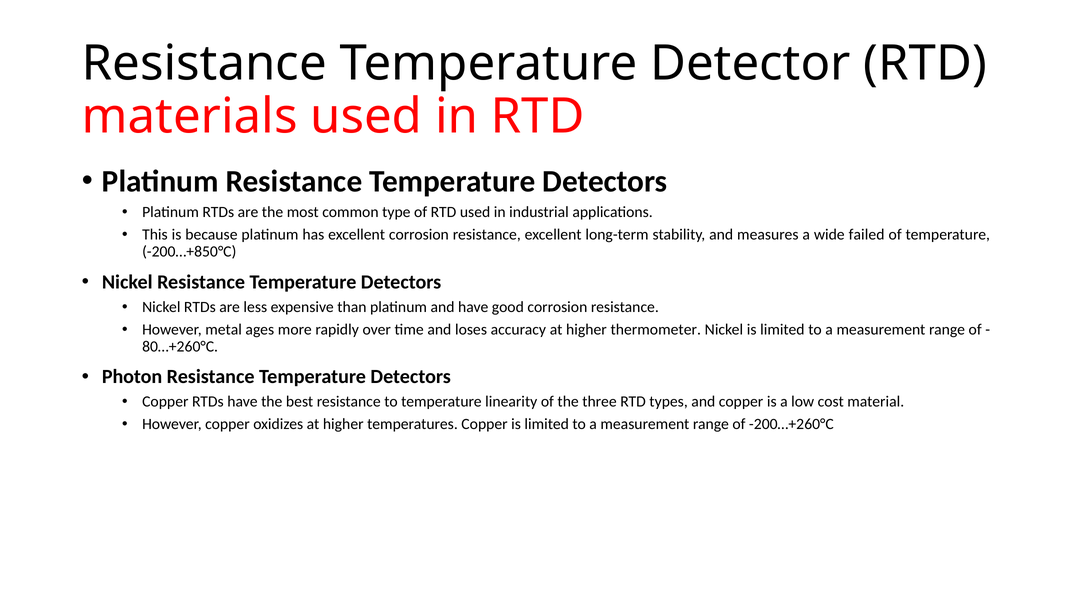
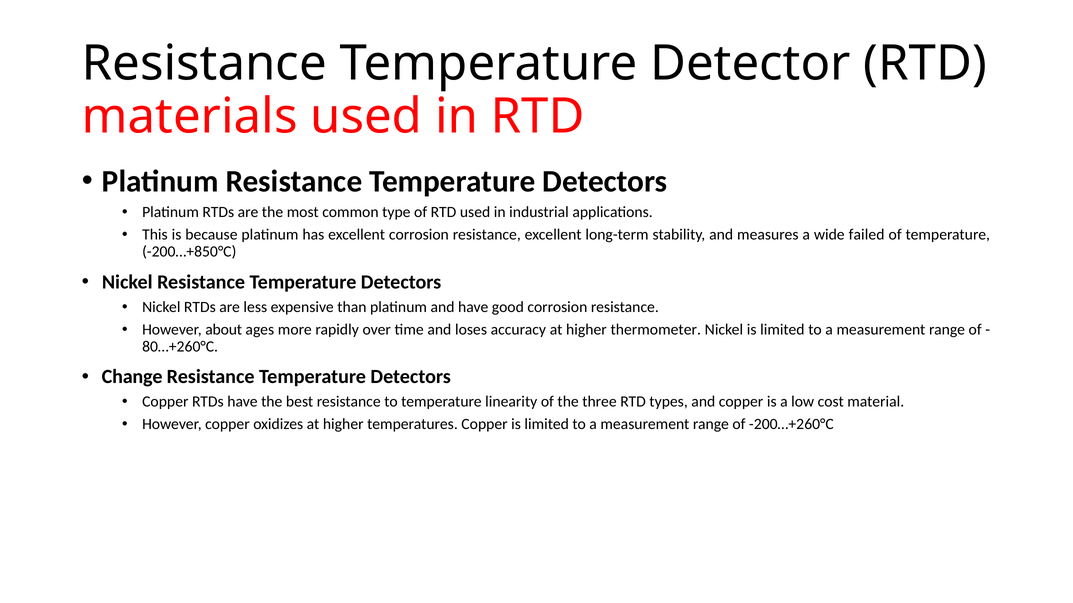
metal: metal -> about (224, 330)
Photon: Photon -> Change (132, 377)
